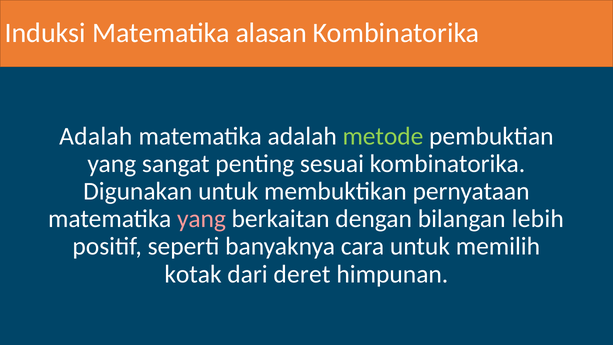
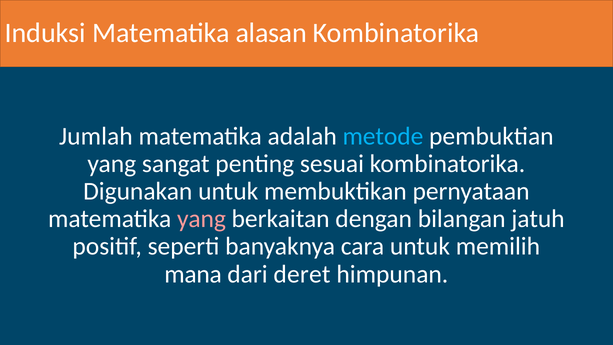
Adalah: Adalah -> Jumlah (96, 136)
metode colour: light green -> light blue (383, 136)
lebih: lebih -> jatuh (538, 219)
kotak: kotak -> mana (193, 274)
